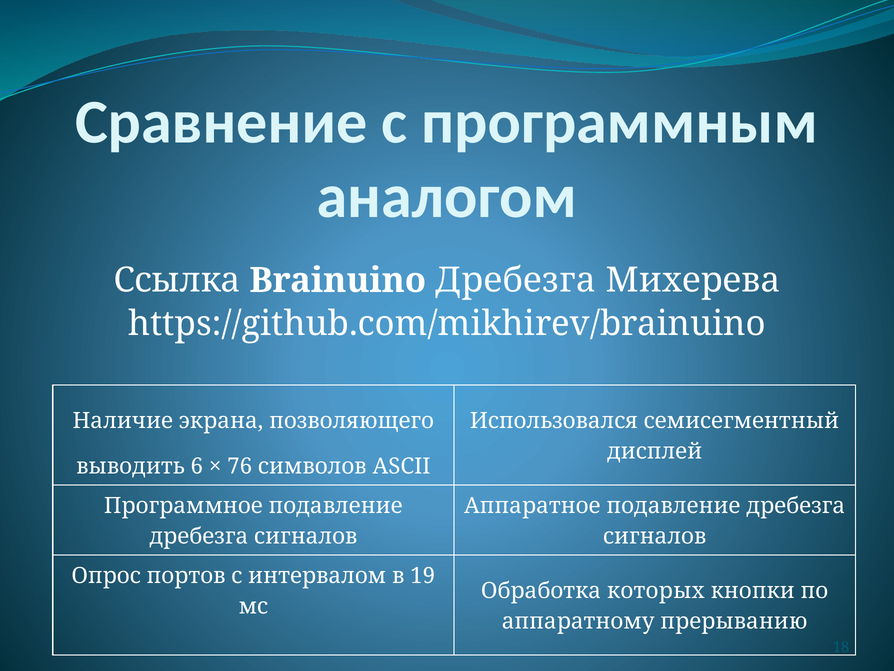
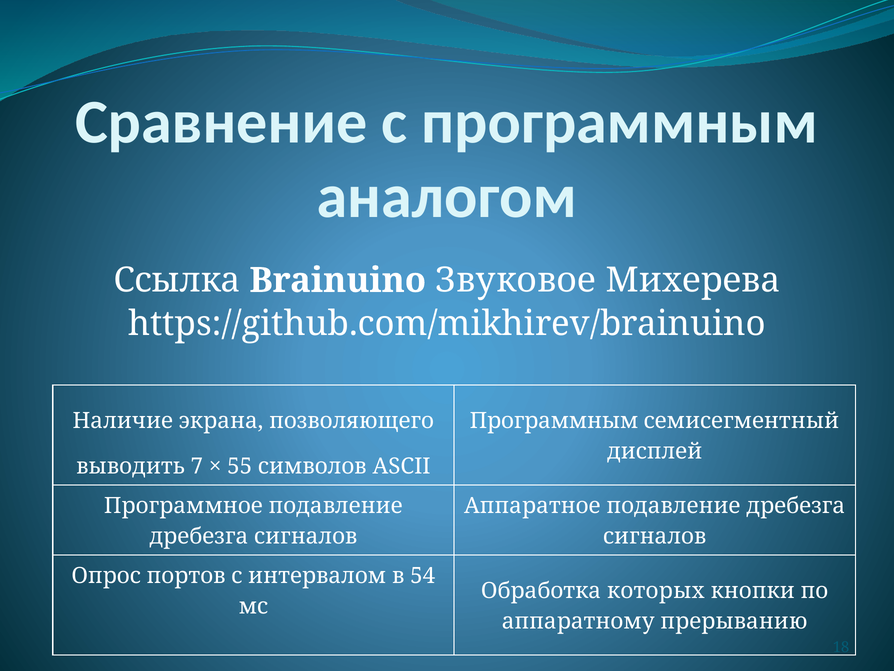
Brainuino Дребезга: Дребезга -> Звуковое (516, 280)
Использовался: Использовался -> Программным (554, 421)
6: 6 -> 7 (197, 466)
76: 76 -> 55 (240, 466)
19: 19 -> 54 (423, 575)
